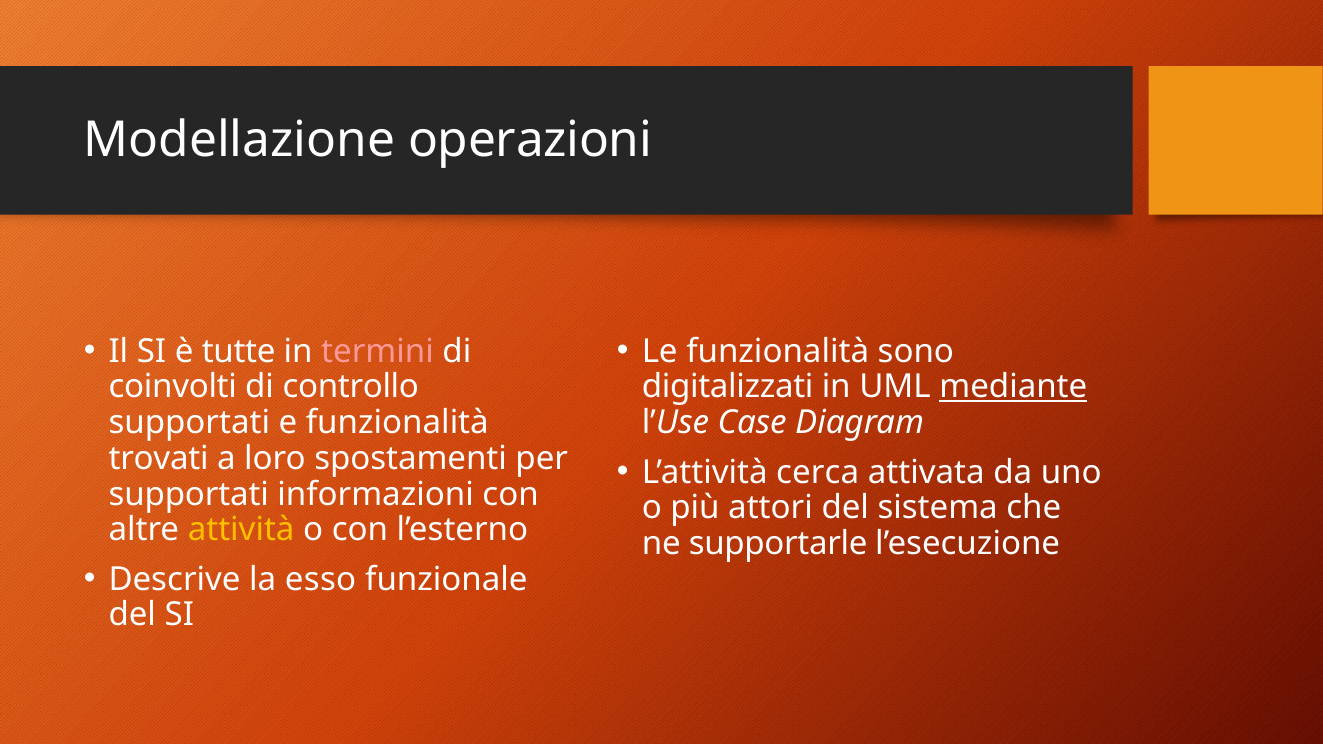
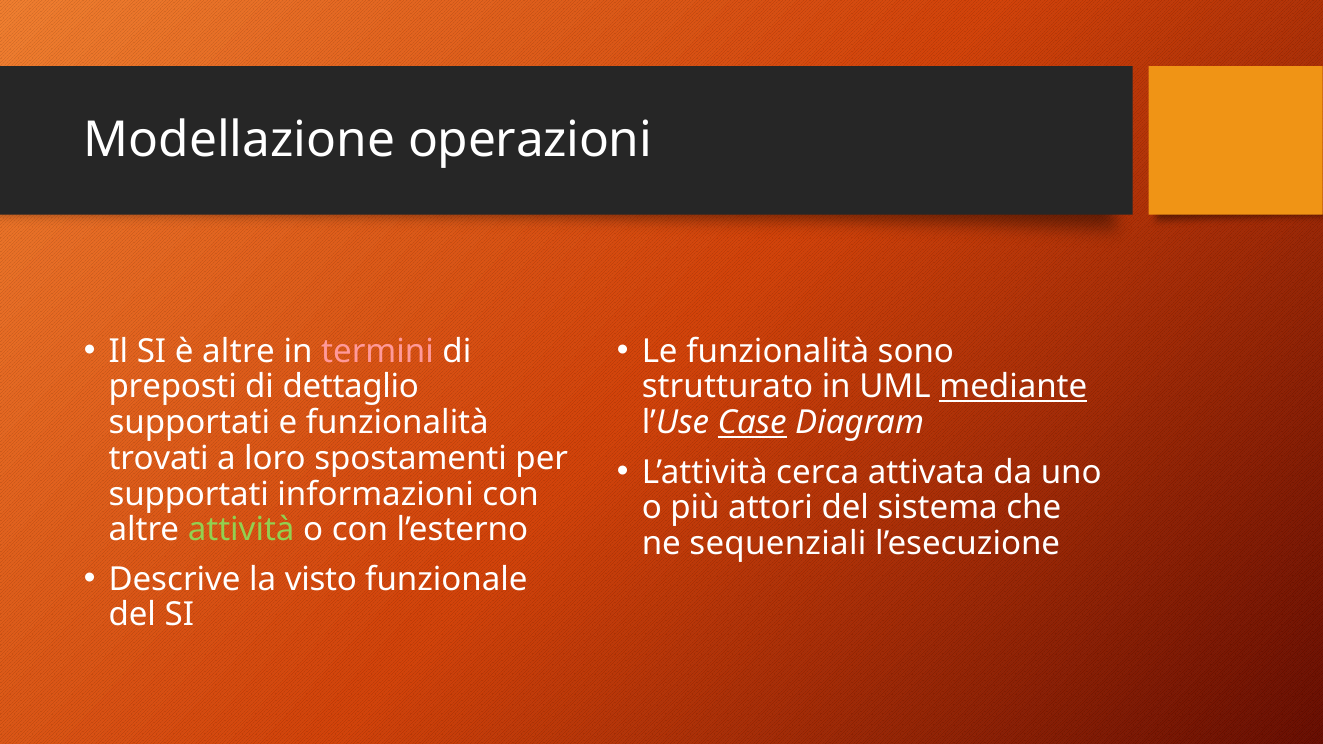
è tutte: tutte -> altre (238, 351)
coinvolti: coinvolti -> preposti (173, 387)
controllo: controllo -> dettaglio (351, 387)
digitalizzati: digitalizzati -> strutturato (727, 387)
Case underline: none -> present (752, 423)
attività colour: yellow -> light green (241, 530)
supportarle: supportarle -> sequenziali (778, 544)
esso: esso -> visto (321, 579)
